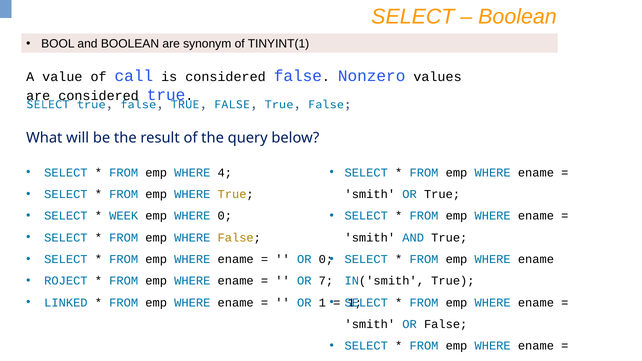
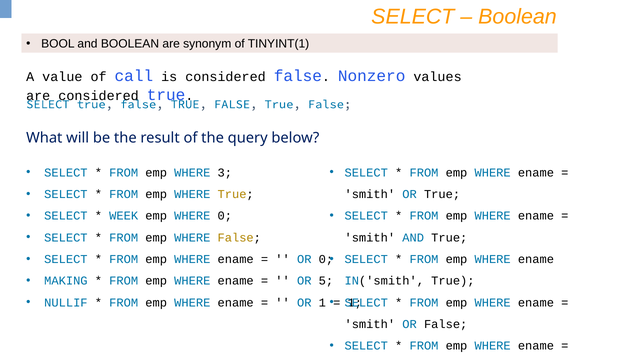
4: 4 -> 3 (225, 173)
ROJECT: ROJECT -> MAKING (66, 281)
7: 7 -> 5 (326, 281)
LINKED: LINKED -> NULLIF (66, 303)
